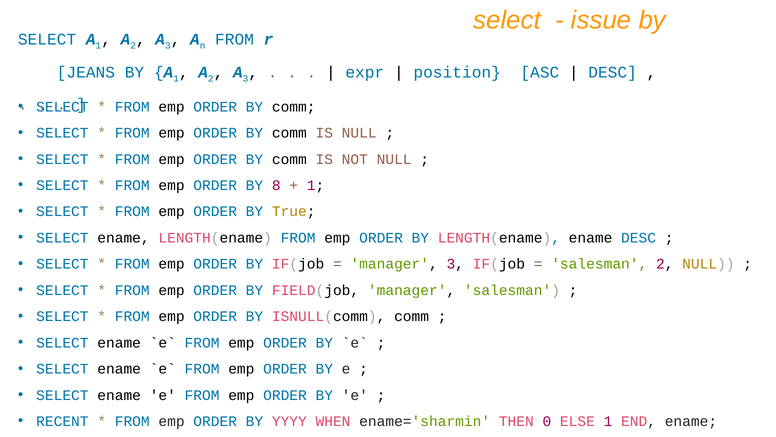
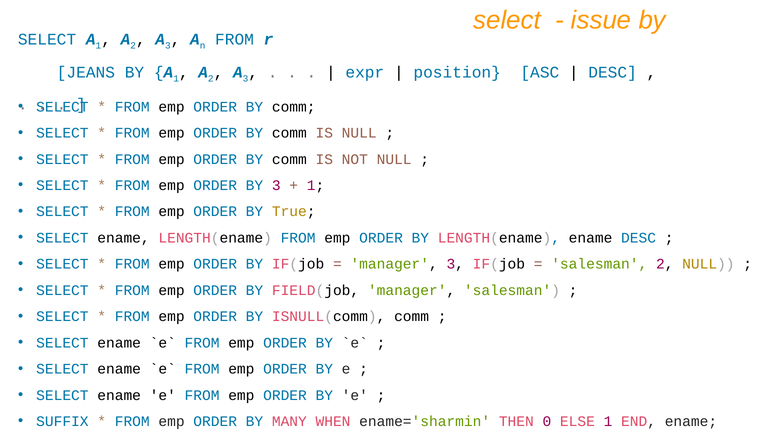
BY 8: 8 -> 3 (276, 185)
RECENT: RECENT -> SUFFIX (62, 421)
YYYY: YYYY -> MANY (289, 421)
